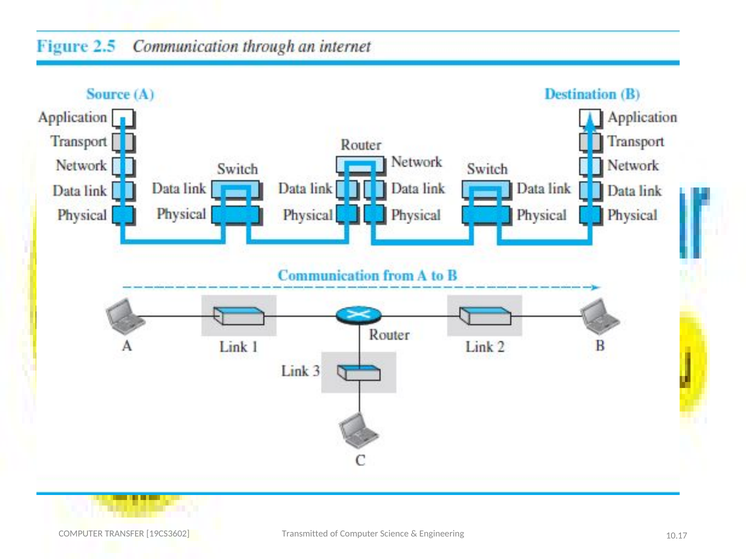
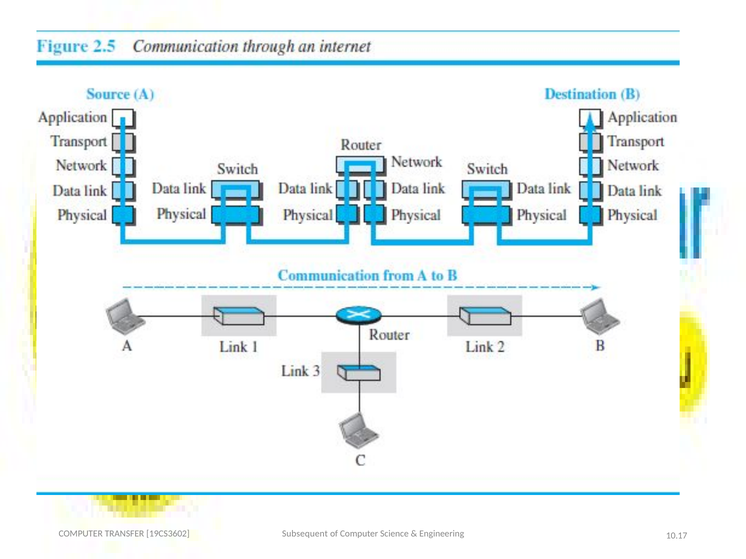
Transmitted: Transmitted -> Subsequent (305, 534)
